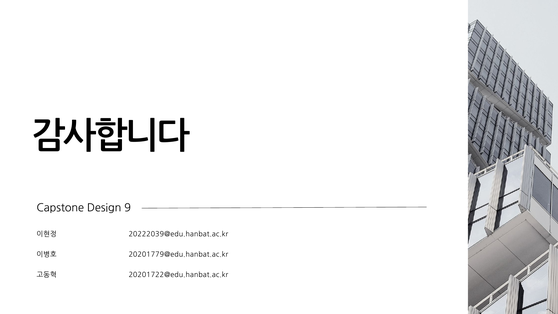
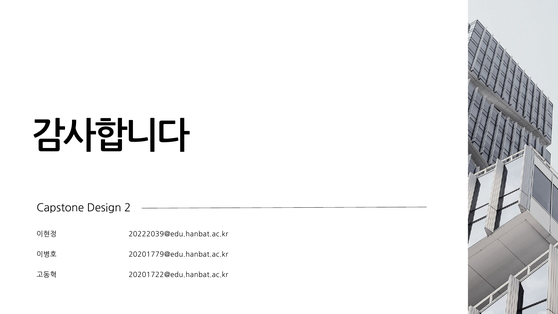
9: 9 -> 2 (128, 208)
